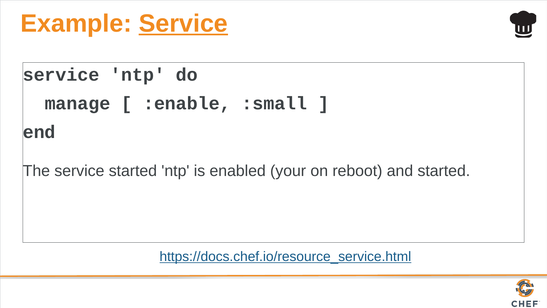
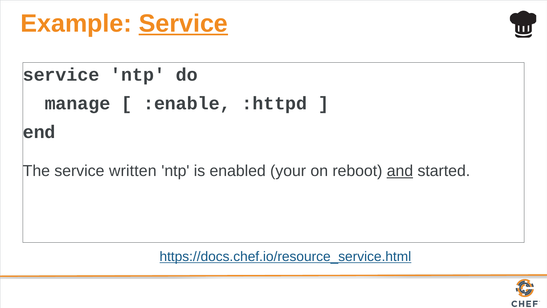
:small: :small -> :httpd (274, 103)
service started: started -> written (133, 171)
and underline: none -> present (400, 171)
